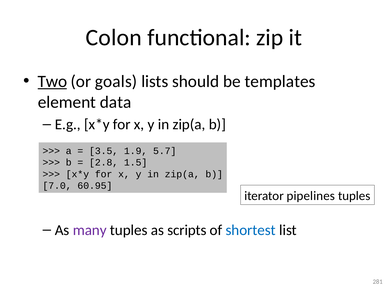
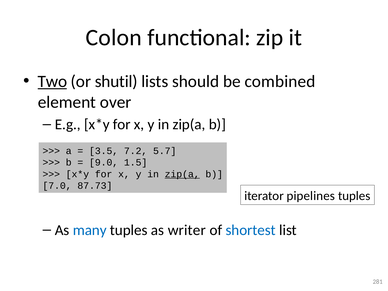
goals: goals -> shutil (116, 81)
templates: templates -> combined (280, 81)
data: data -> over (116, 102)
1.9: 1.9 -> 7.2 (136, 151)
2.8: 2.8 -> 9.0 (104, 162)
zip(a underline: none -> present (182, 174)
60.95: 60.95 -> 87.73 (95, 186)
many colour: purple -> blue (90, 230)
scripts: scripts -> writer (187, 230)
